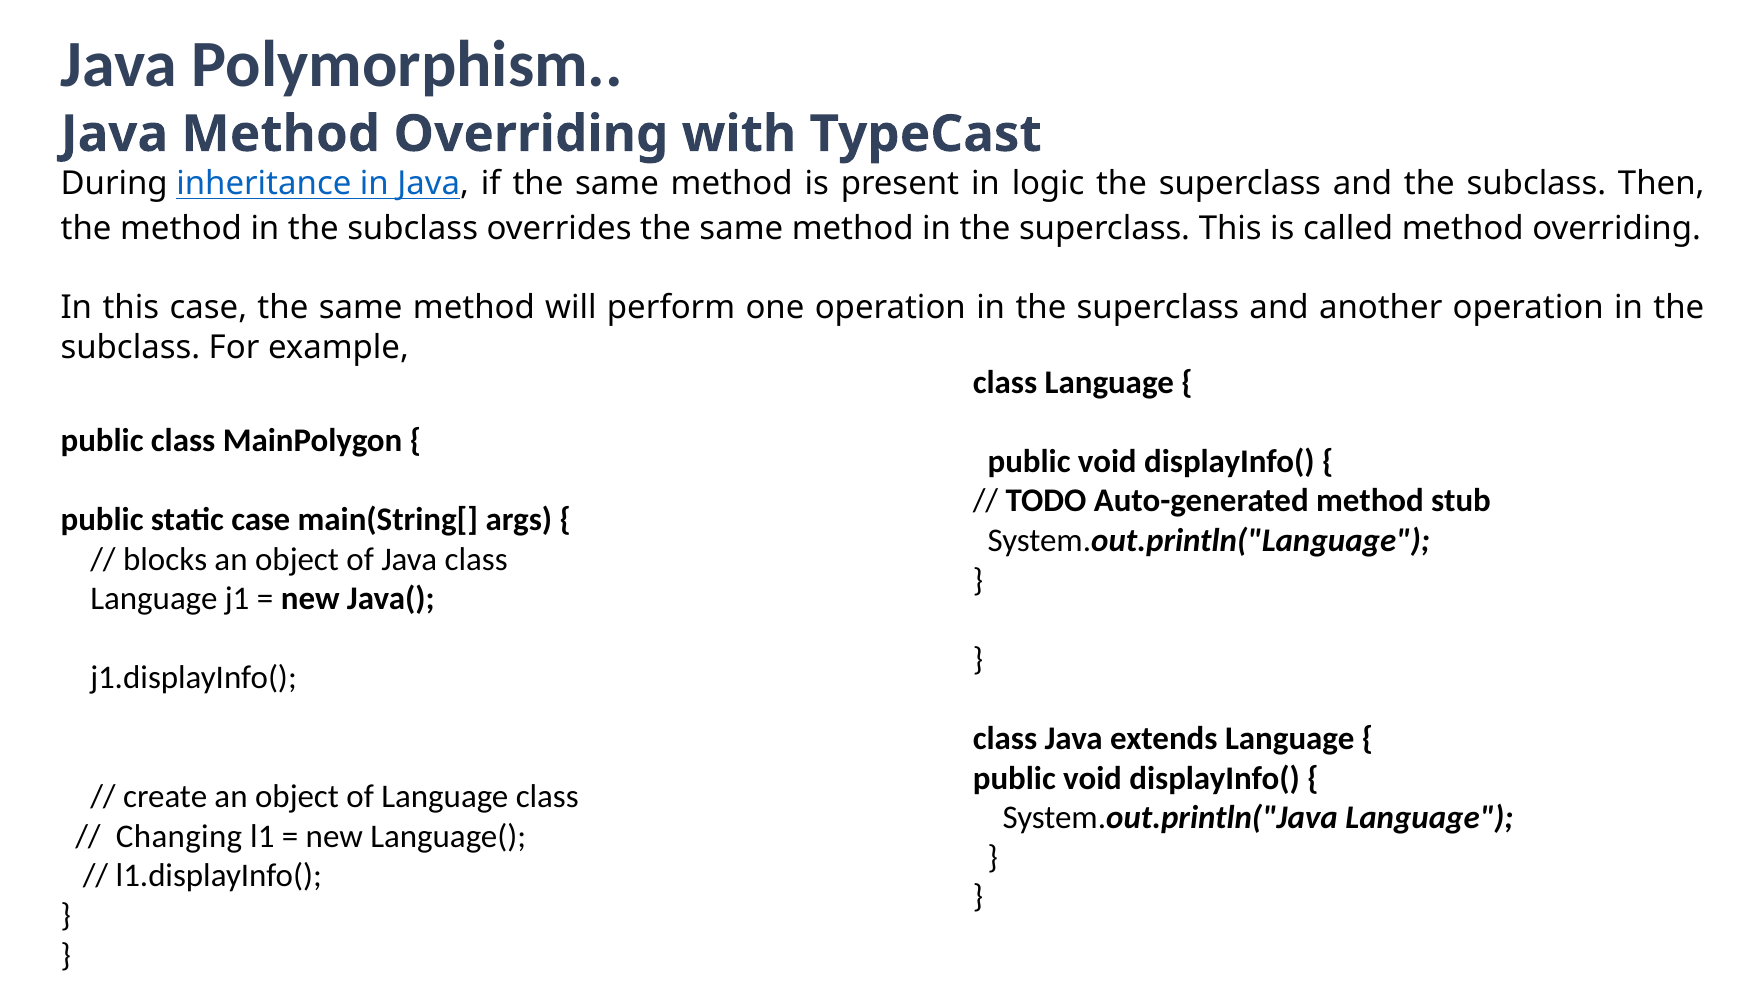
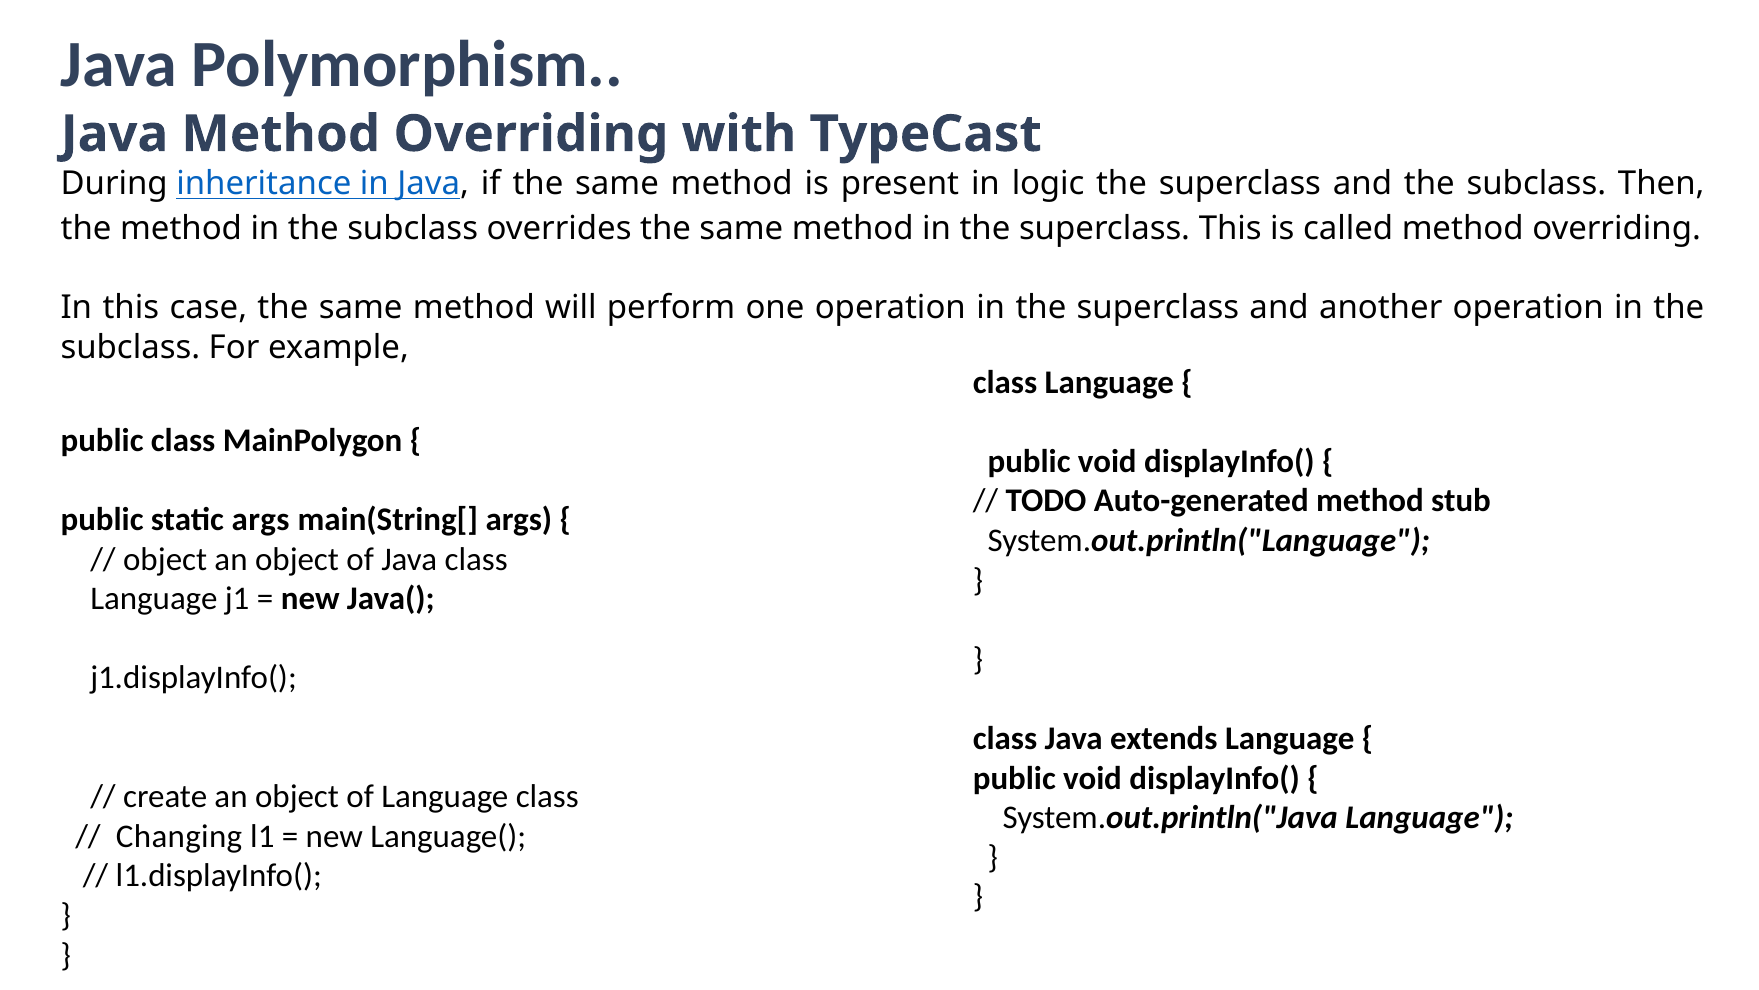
static case: case -> args (261, 519)
blocks: blocks -> object (165, 559)
